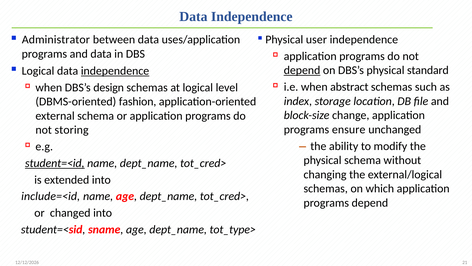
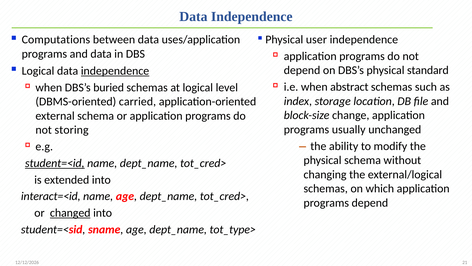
Administrator: Administrator -> Computations (56, 40)
depend underline: present -> none (302, 70)
design: design -> buried (109, 87)
fashion: fashion -> carried (137, 101)
ensure: ensure -> usually (349, 129)
include=<id: include=<id -> interact=<id (51, 196)
changed underline: none -> present (70, 213)
